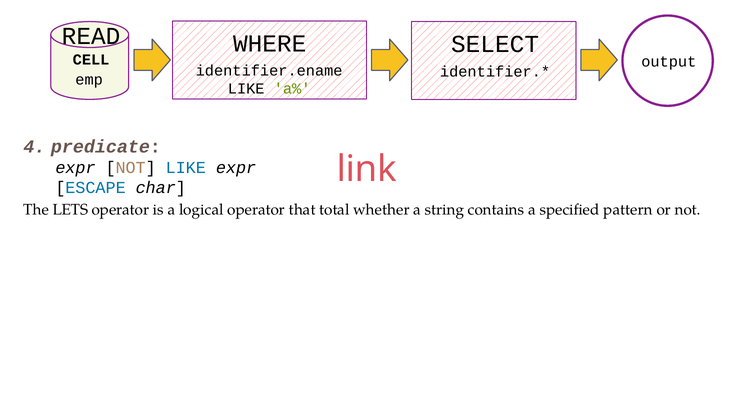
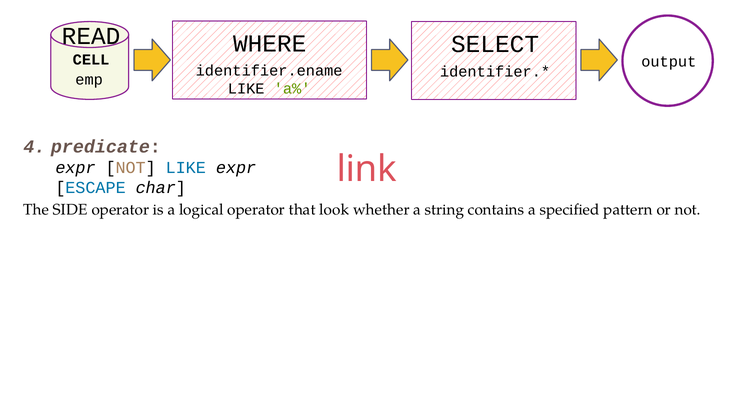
LETS: LETS -> SIDE (70, 210)
total: total -> look (334, 210)
